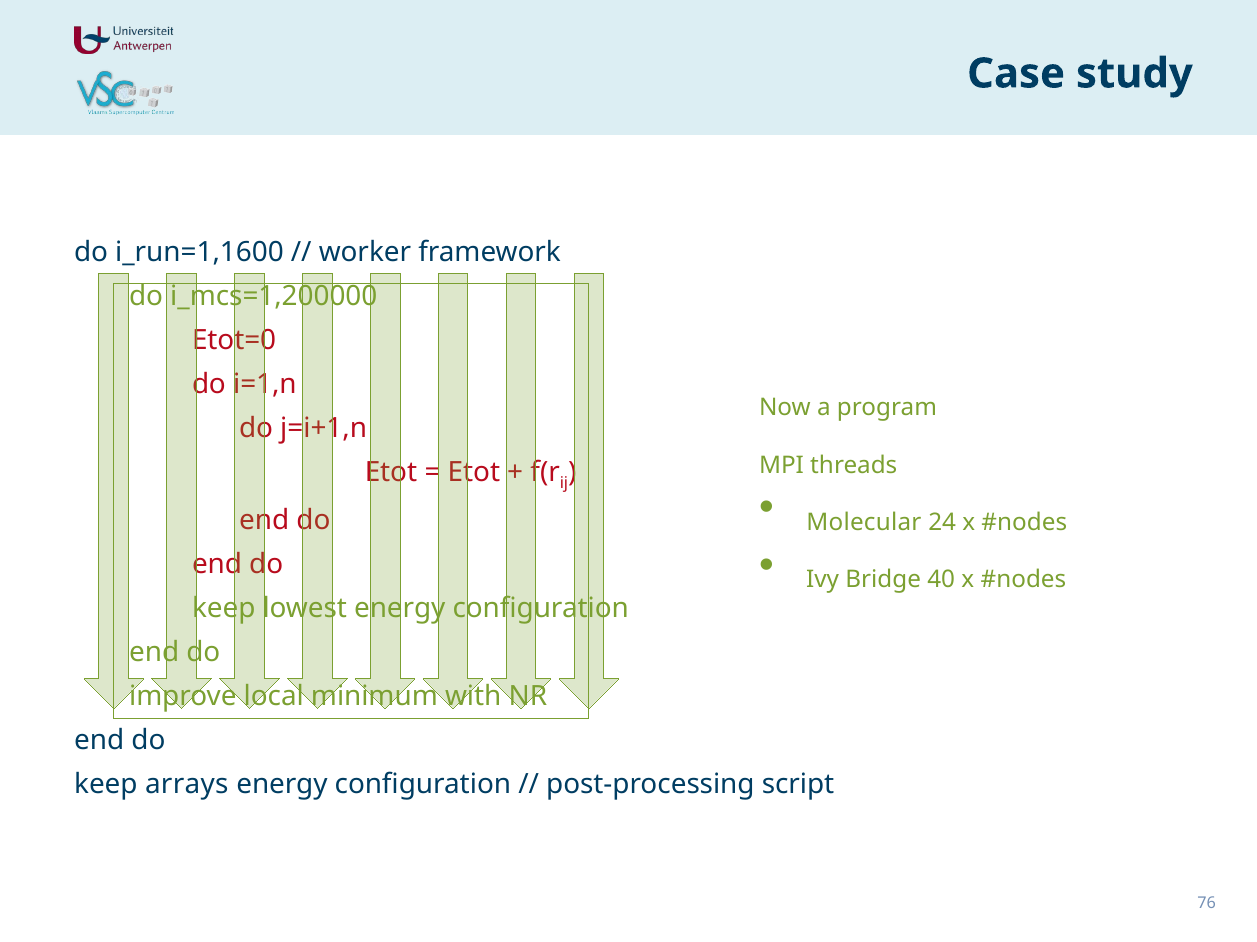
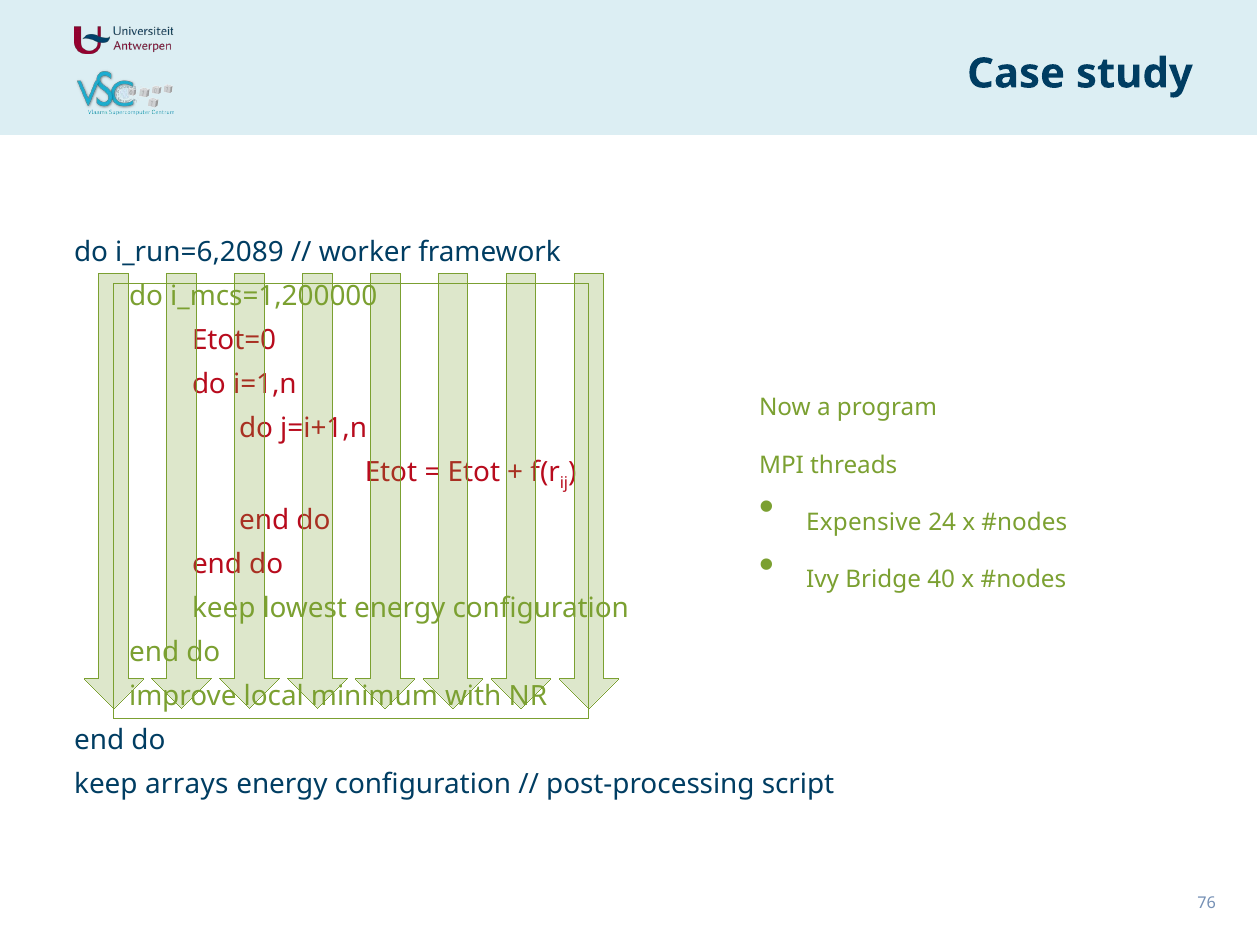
i_run=1,1600: i_run=1,1600 -> i_run=6,2089 (199, 252)
Molecular: Molecular -> Expensive (864, 523)
